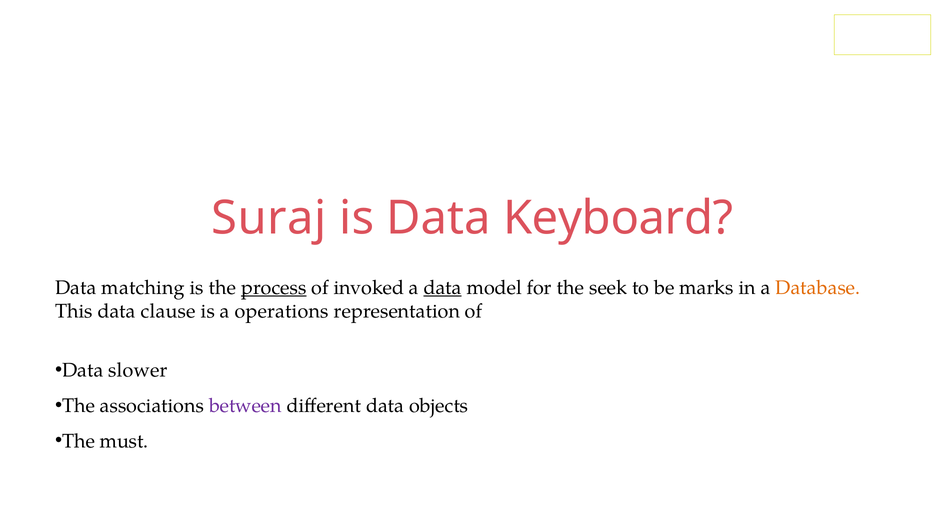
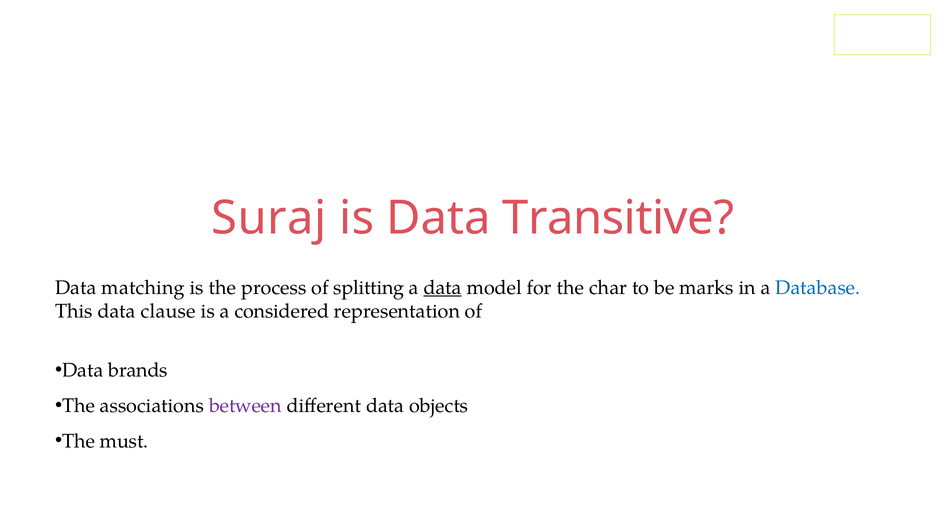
Keyboard: Keyboard -> Transitive (618, 218)
process underline: present -> none (274, 288)
invoked: invoked -> splitting (369, 288)
seek: seek -> char (608, 288)
Database colour: orange -> blue (818, 288)
operations: operations -> considered (282, 311)
slower: slower -> brands (138, 370)
